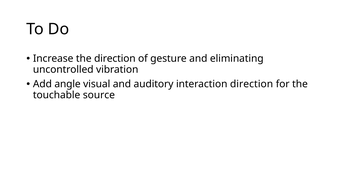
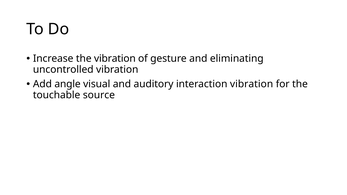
the direction: direction -> vibration (115, 59)
interaction direction: direction -> vibration (252, 84)
